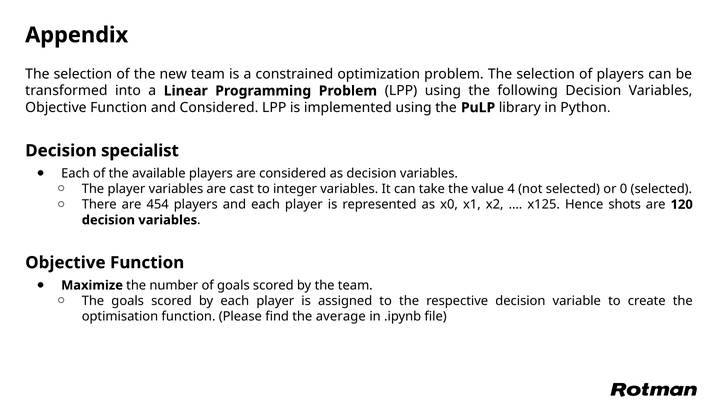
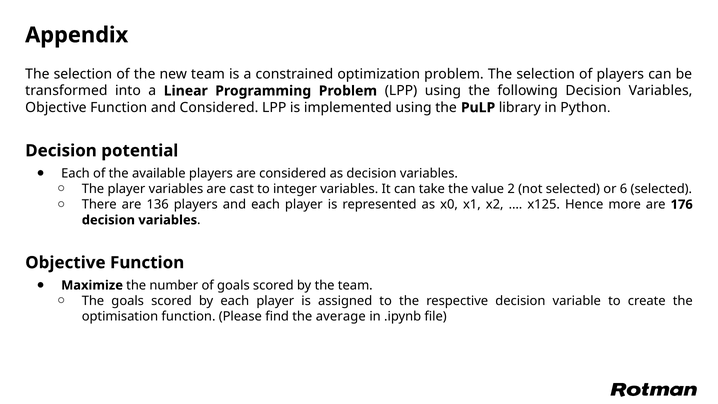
specialist: specialist -> potential (140, 151)
4: 4 -> 2 (511, 189)
0: 0 -> 6 (624, 189)
454: 454 -> 136 (158, 204)
shots: shots -> more (625, 204)
120: 120 -> 176 (682, 204)
